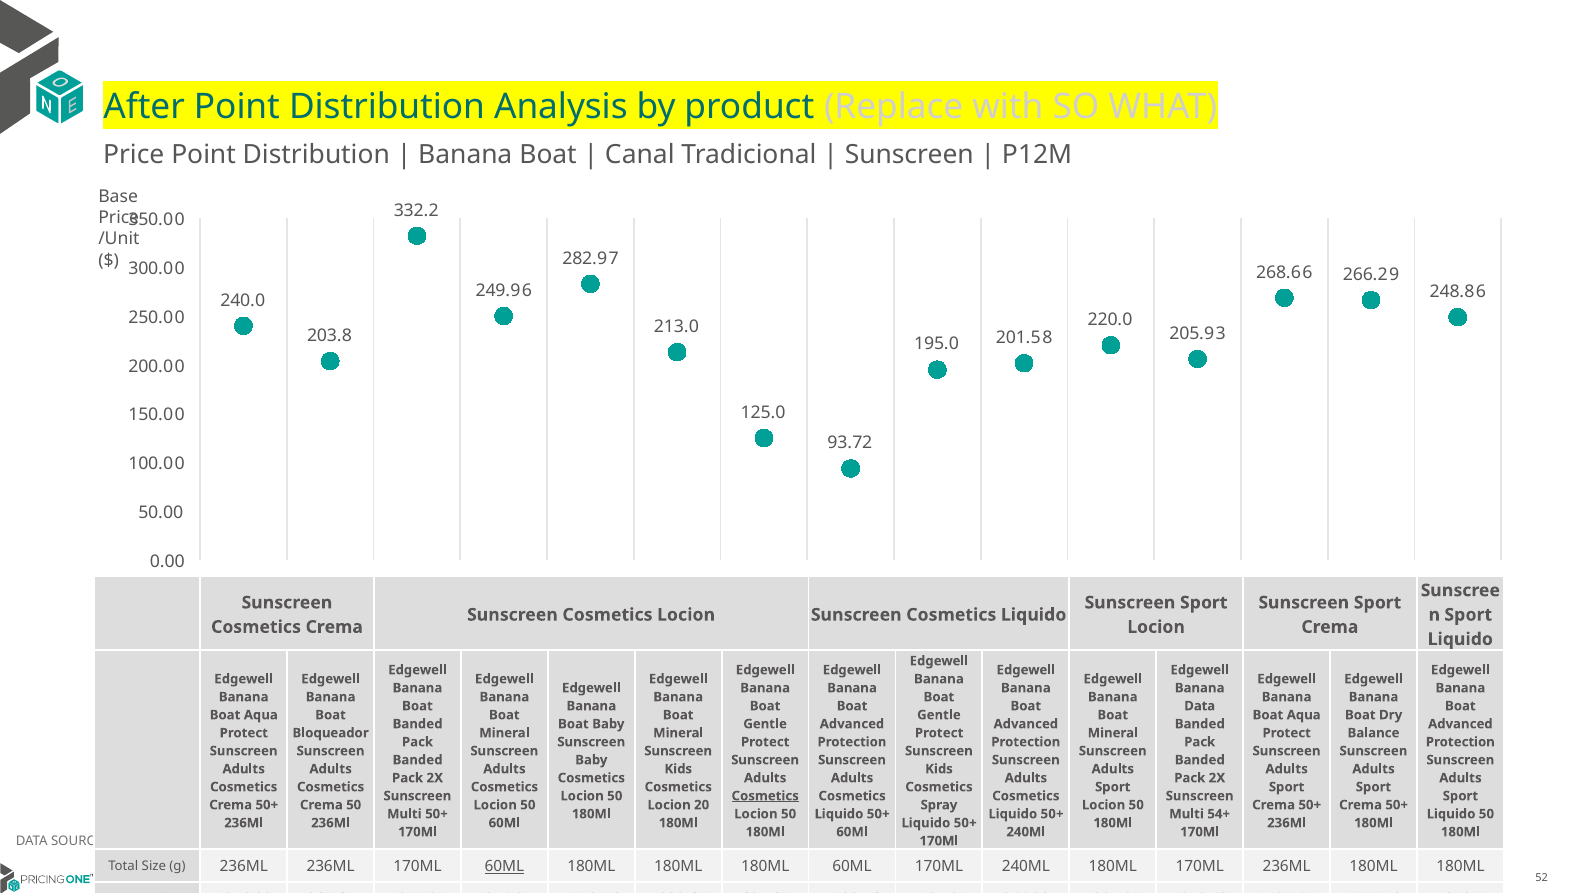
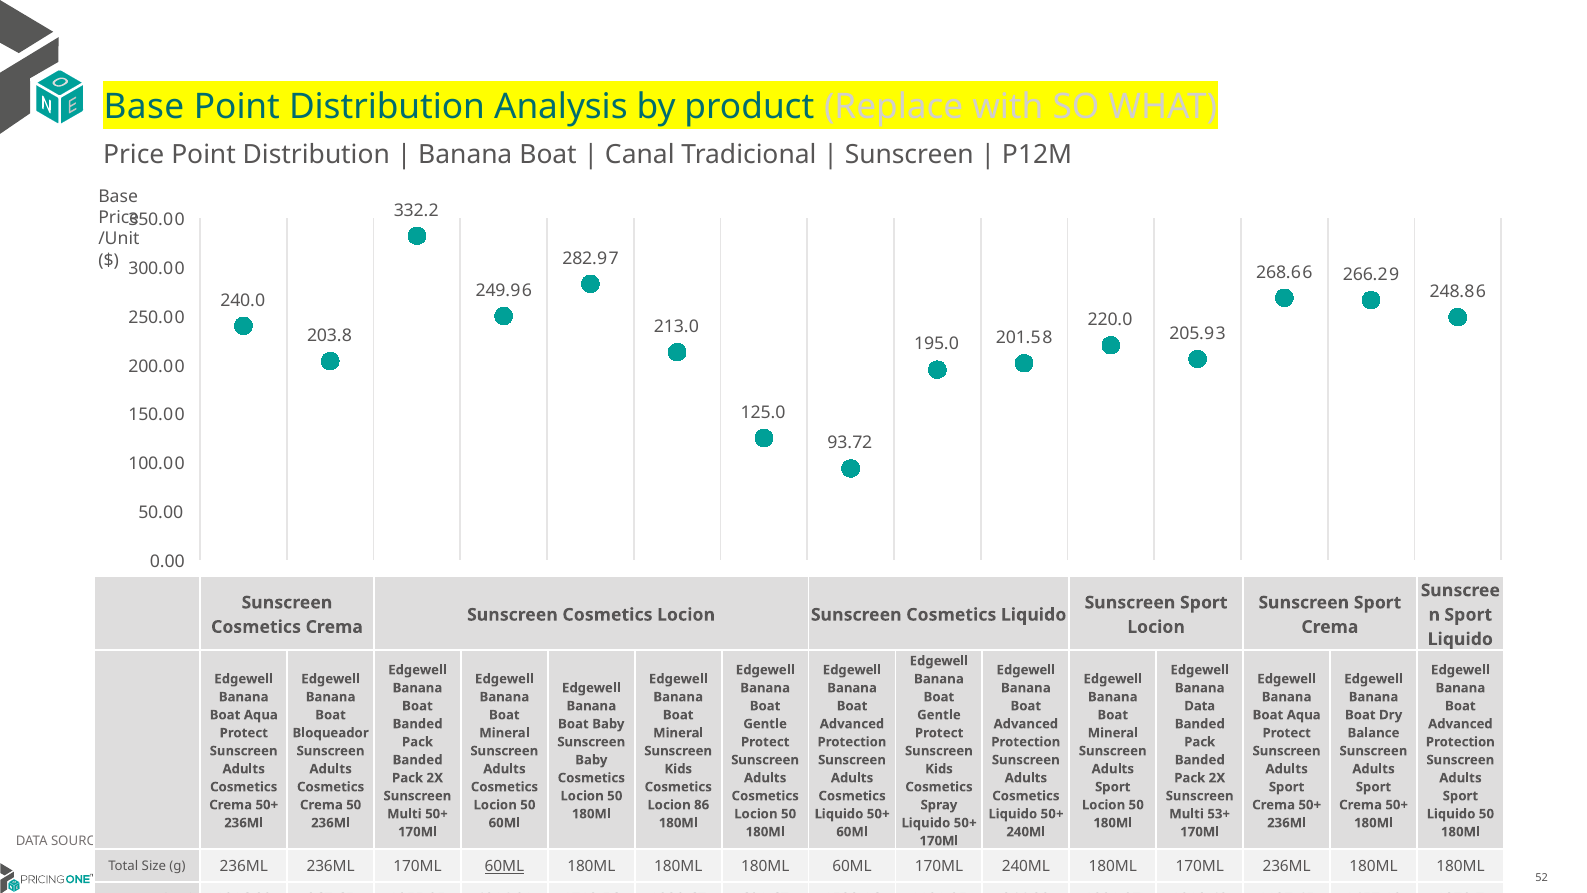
After: After -> Base (144, 107)
Cosmetics underline: present -> none (765, 796)
20: 20 -> 86 (702, 805)
54+: 54+ -> 53+ (1219, 814)
